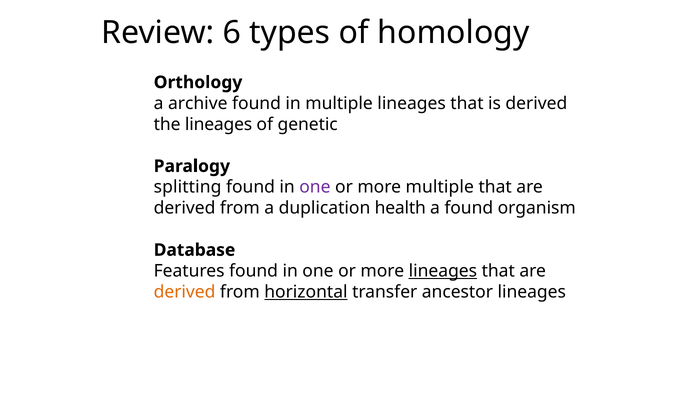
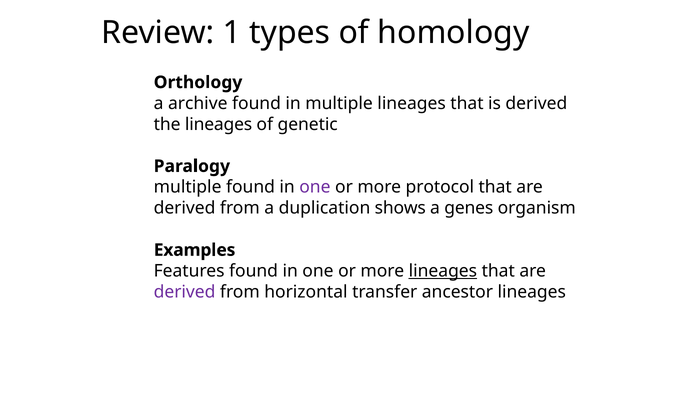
6: 6 -> 1 (232, 33)
splitting: splitting -> multiple (188, 187)
more multiple: multiple -> protocol (440, 187)
health: health -> shows (400, 208)
a found: found -> genes (469, 208)
Database: Database -> Examples (195, 250)
derived colour: orange -> purple (185, 292)
horizontal underline: present -> none (306, 292)
